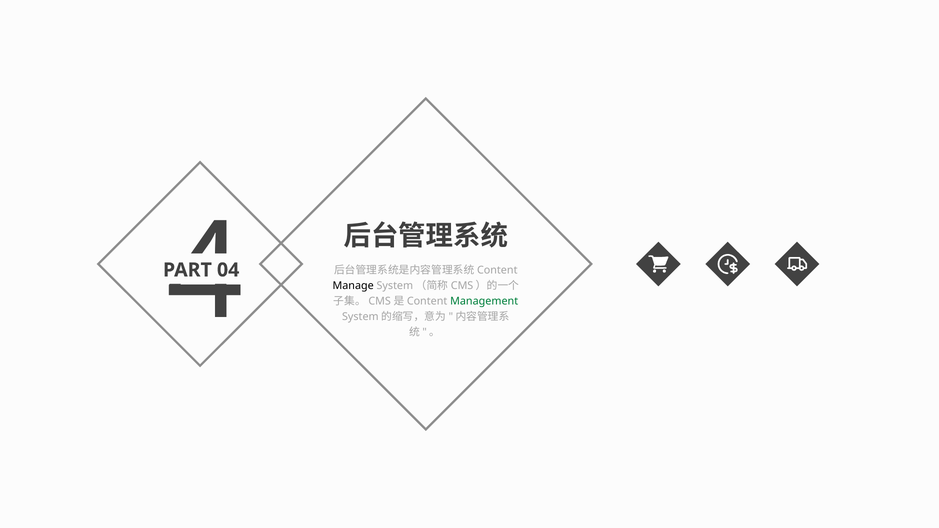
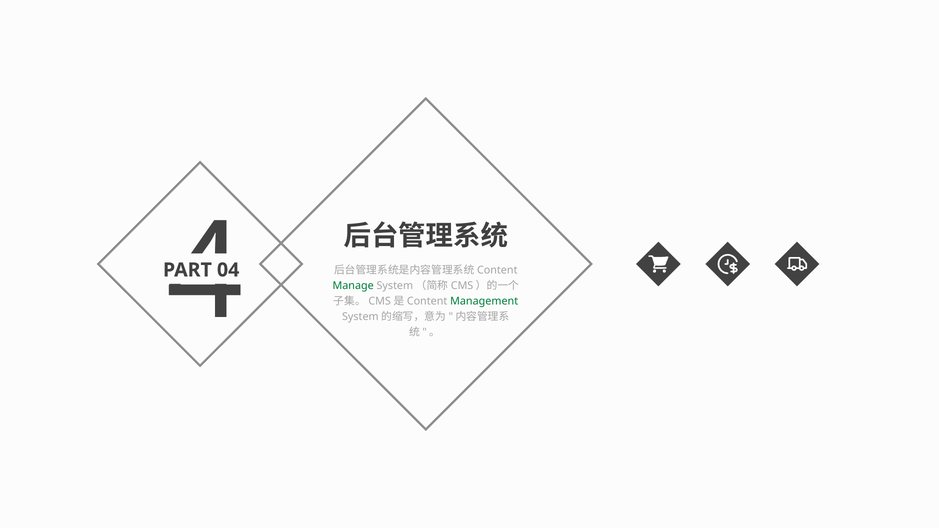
Manage colour: black -> green (353, 286)
